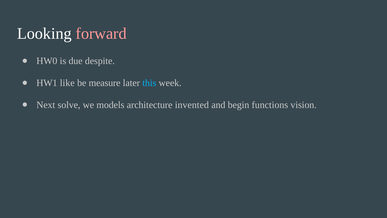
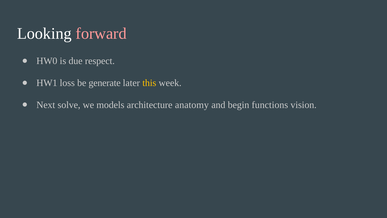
despite: despite -> respect (100, 61)
like: like -> loss (67, 83)
measure: measure -> generate (105, 83)
this colour: light blue -> yellow (149, 83)
invented: invented -> anatomy (192, 105)
